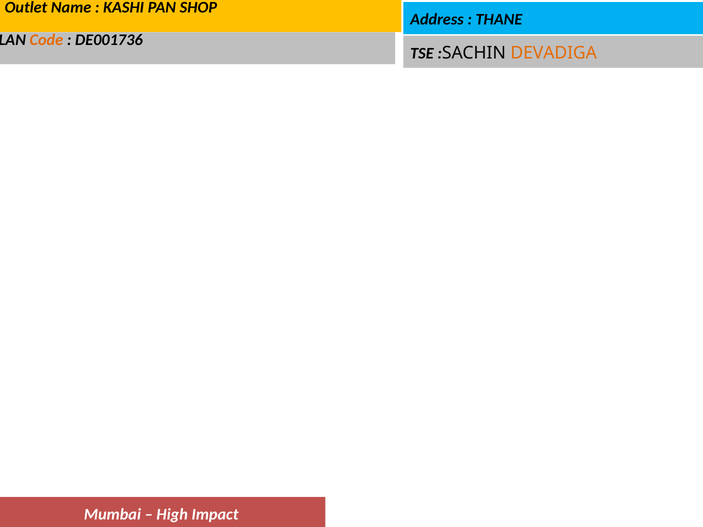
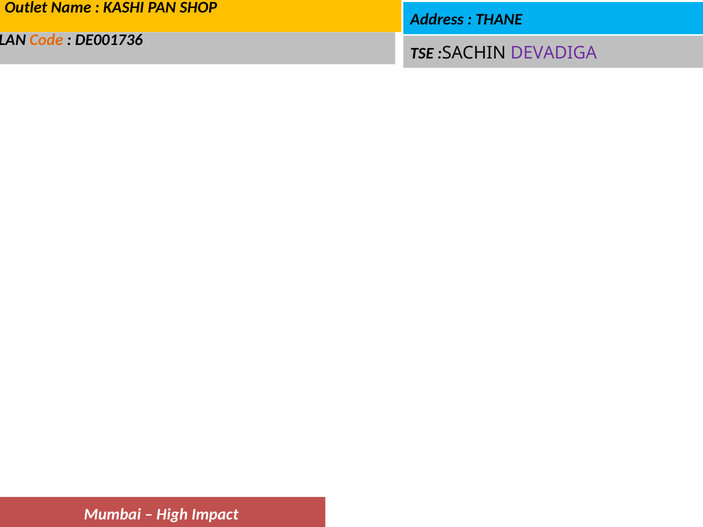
DEVADIGA colour: orange -> purple (554, 53)
